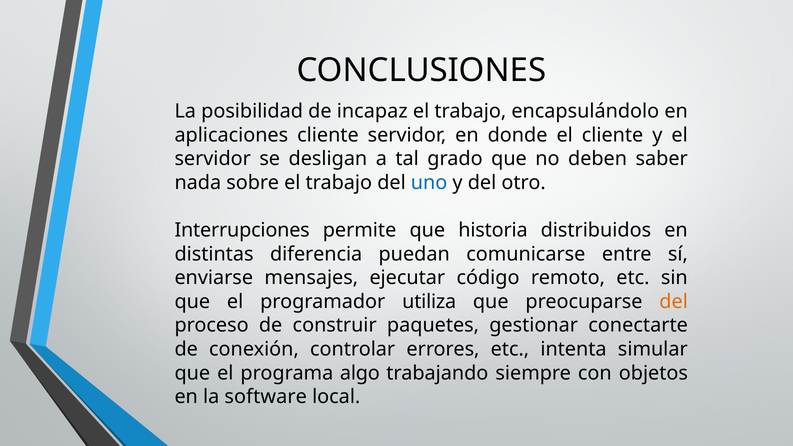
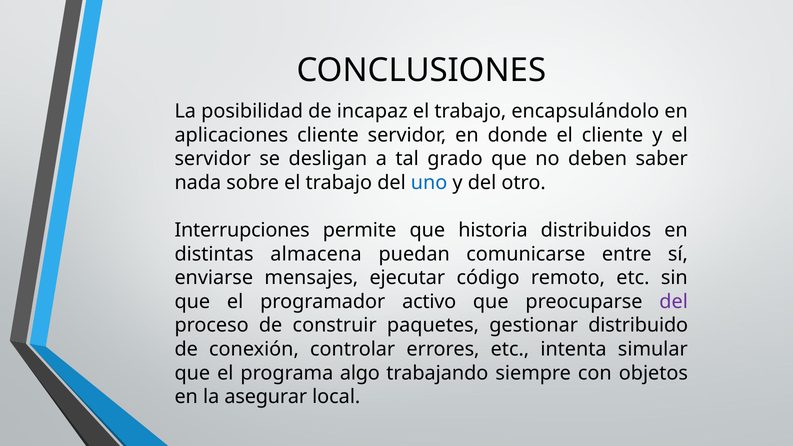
diferencia: diferencia -> almacena (316, 254)
utiliza: utiliza -> activo (429, 302)
del colour: orange -> purple (674, 302)
conectarte: conectarte -> distribuido (638, 325)
software: software -> asegurar (266, 397)
